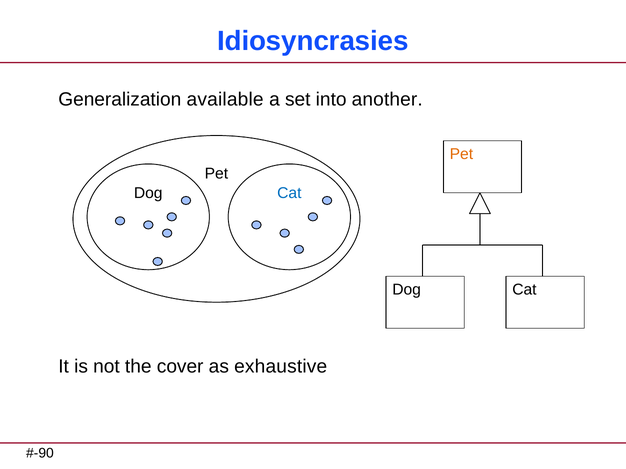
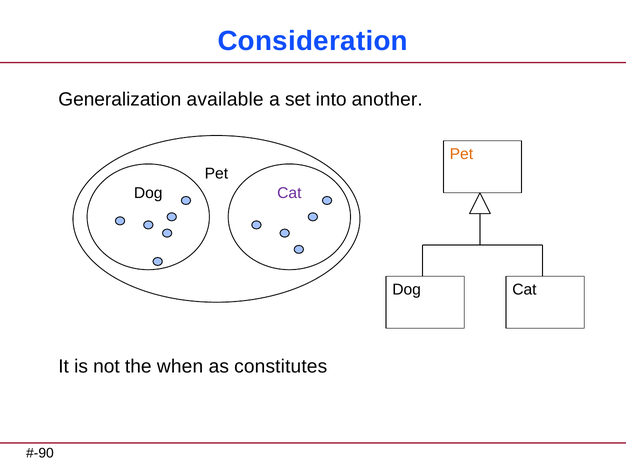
Idiosyncrasies: Idiosyncrasies -> Consideration (313, 41)
Cat colour: blue -> purple (289, 193)
cover: cover -> when (180, 367)
exhaustive: exhaustive -> constitutes (281, 367)
